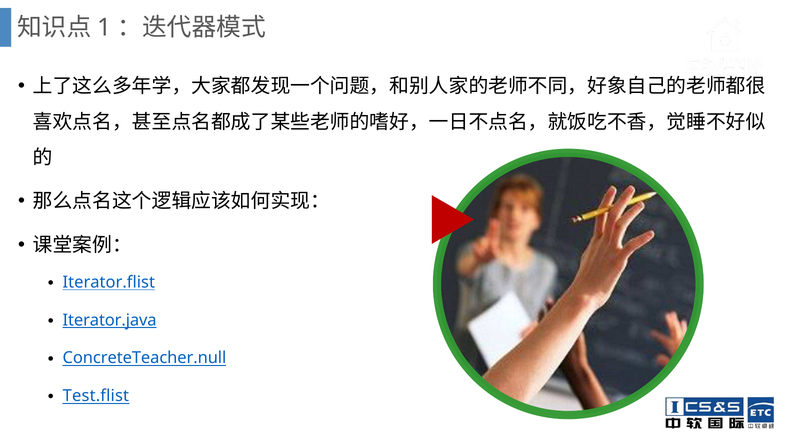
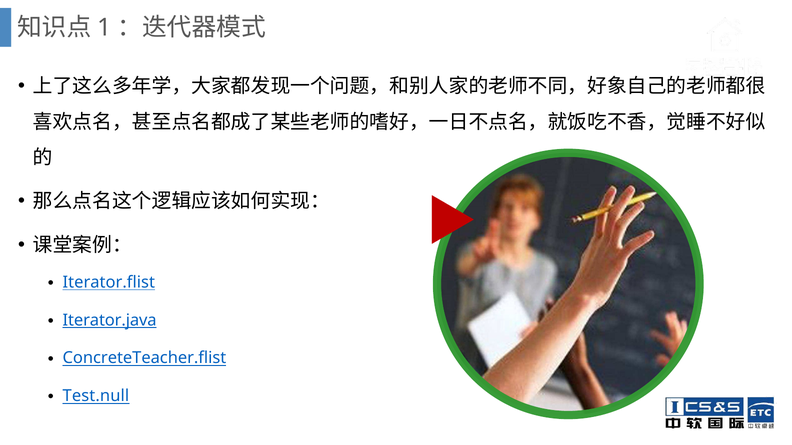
ConcreteTeacher.null: ConcreteTeacher.null -> ConcreteTeacher.flist (144, 358)
Test.flist: Test.flist -> Test.null (96, 396)
